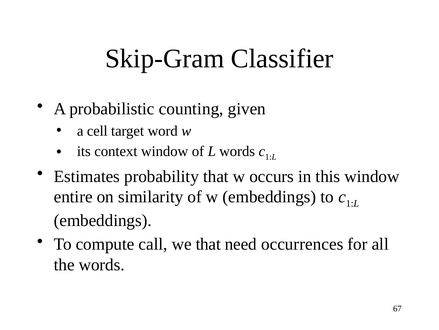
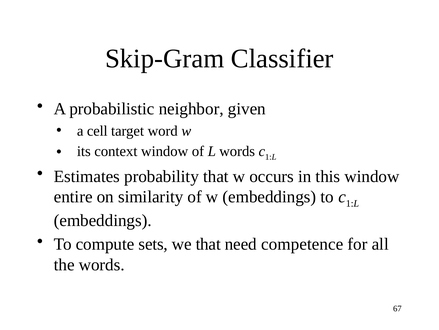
counting: counting -> neighbor (191, 109)
call: call -> sets (153, 244)
occurrences: occurrences -> competence (302, 244)
